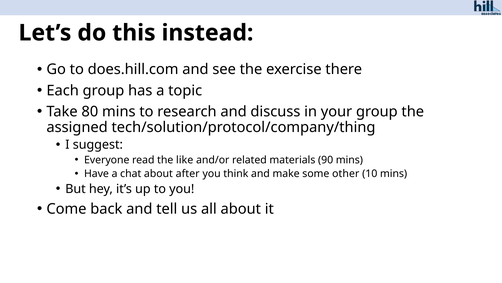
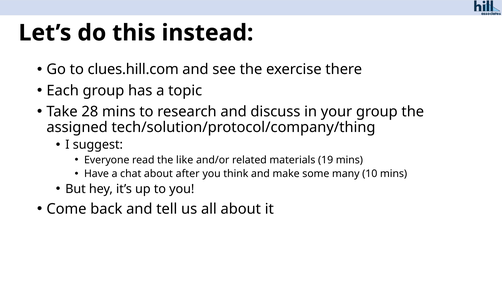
does.hill.com: does.hill.com -> clues.hill.com (133, 69)
80: 80 -> 28 (90, 111)
90: 90 -> 19 (326, 160)
other: other -> many (346, 173)
